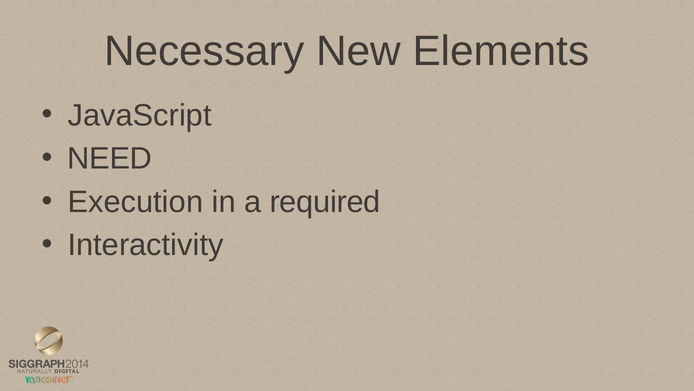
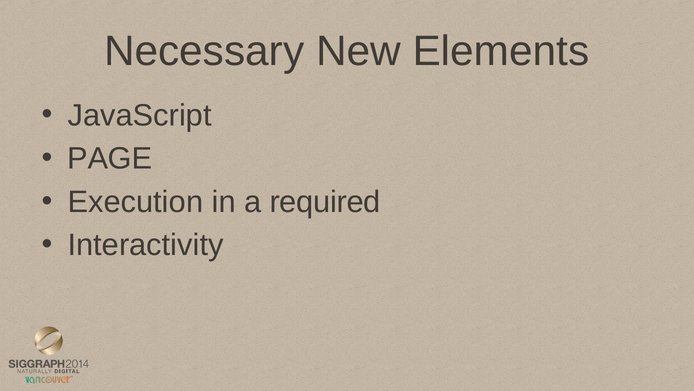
NEED: NEED -> PAGE (110, 158)
